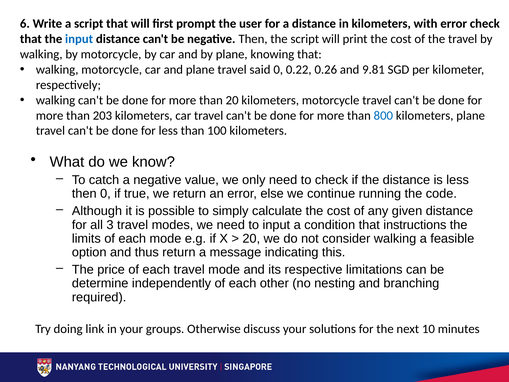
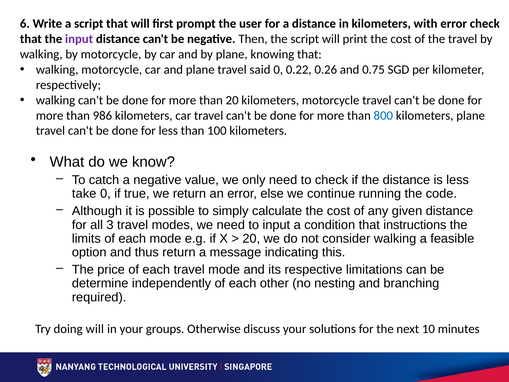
input colour: blue -> purple (79, 39)
9.81: 9.81 -> 0.75 (373, 70)
203: 203 -> 986 (102, 115)
then: then -> take (84, 194)
doing link: link -> will (95, 329)
